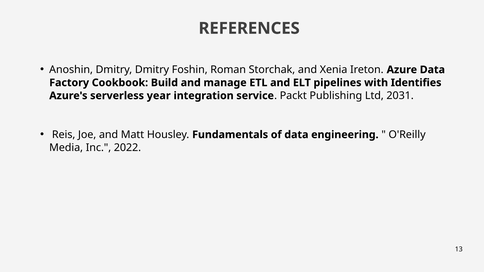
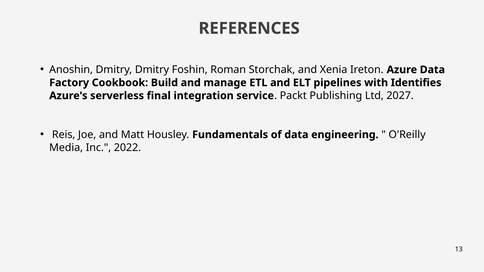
year: year -> final (159, 96)
2031: 2031 -> 2027 (400, 96)
